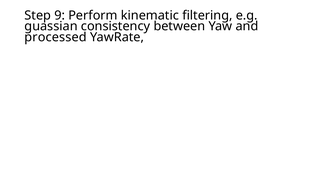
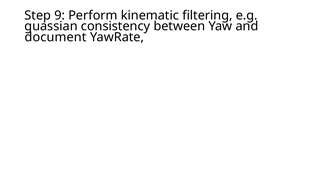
processed: processed -> document (56, 37)
